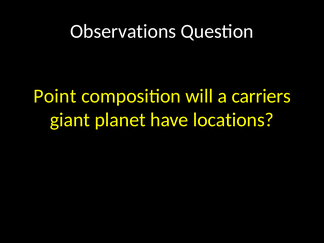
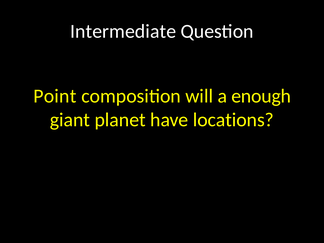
Observations: Observations -> Intermediate (123, 31)
carriers: carriers -> enough (261, 96)
